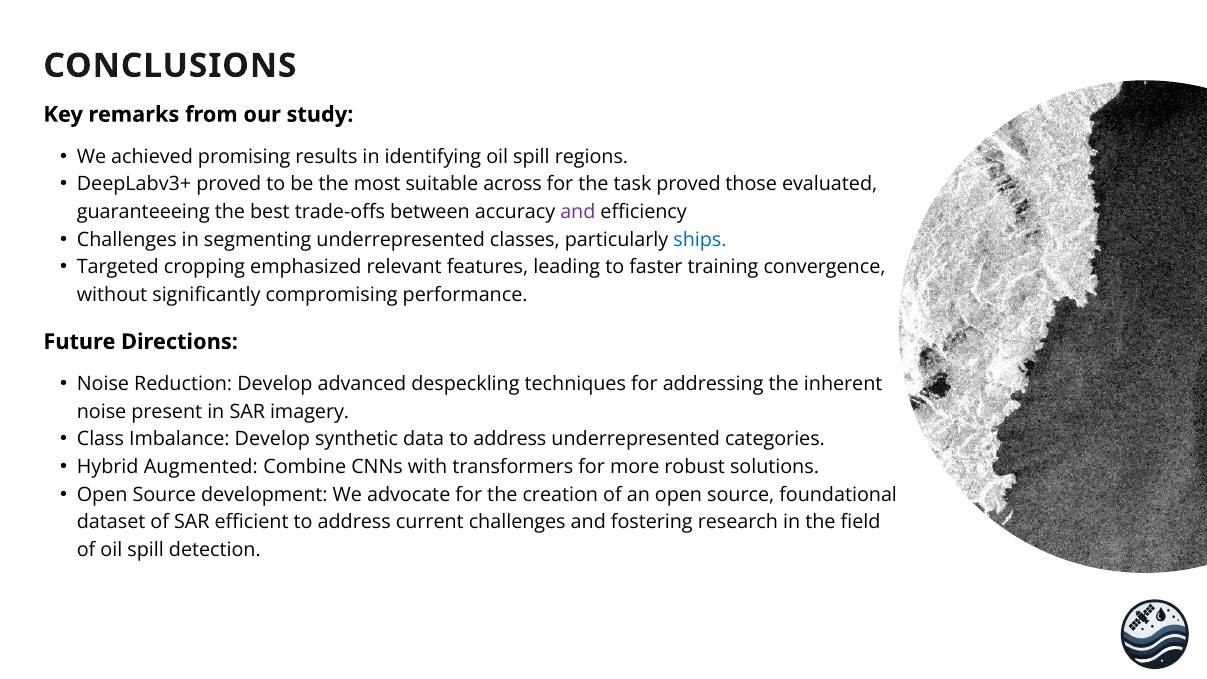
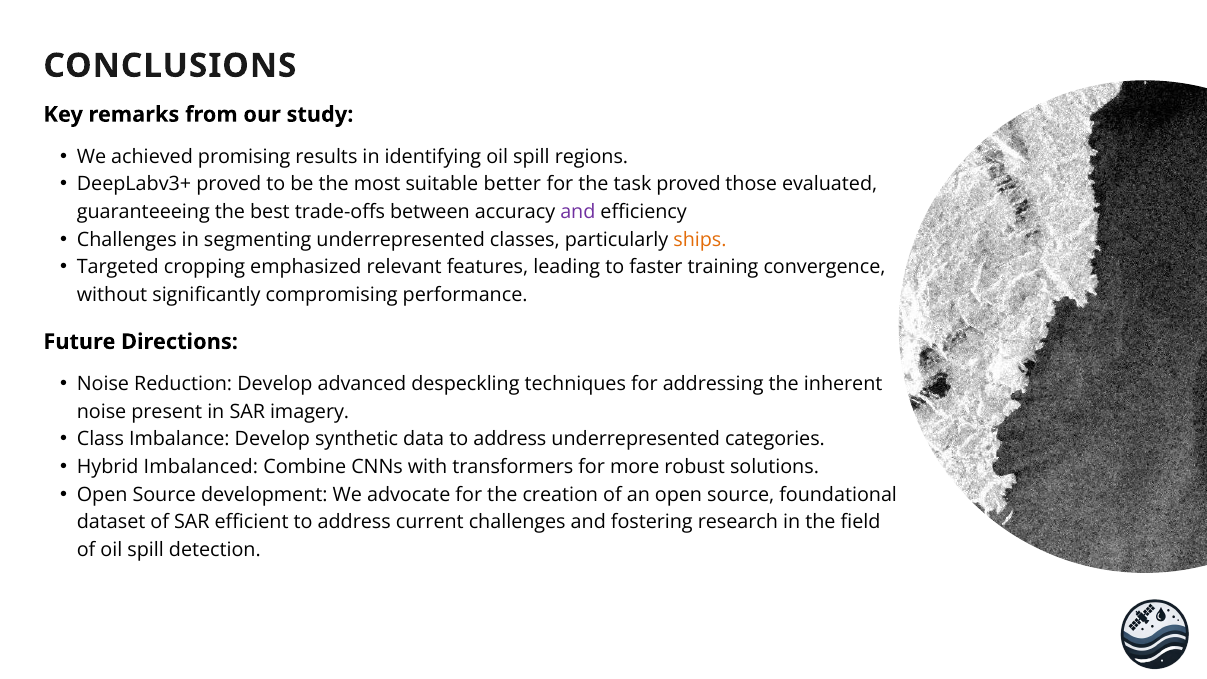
across: across -> better (512, 184)
ships colour: blue -> orange (700, 240)
Augmented: Augmented -> Imbalanced (201, 467)
